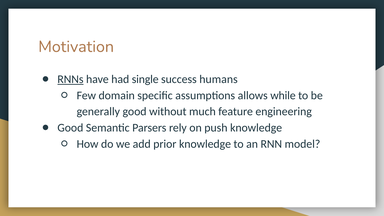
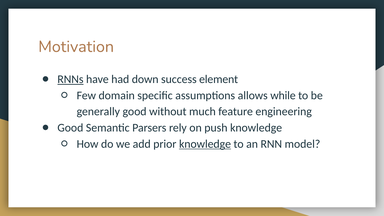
single: single -> down (145, 79)
humans: humans -> element (219, 79)
knowledge underline: none -> present (205, 144)
